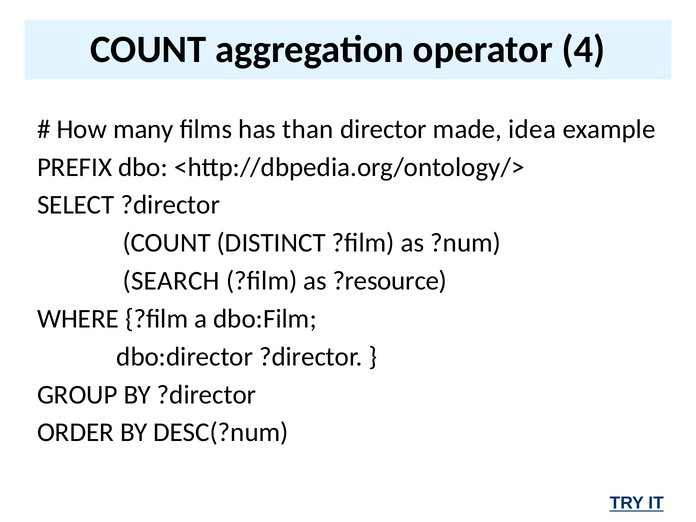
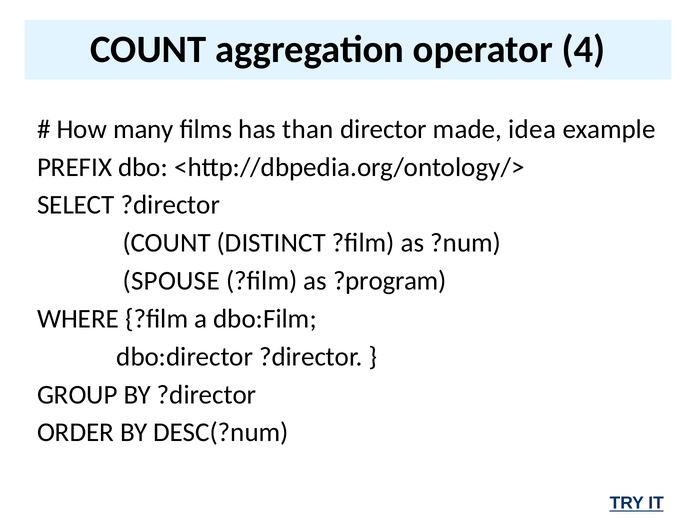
SEARCH: SEARCH -> SPOUSE (171, 281)
?resource: ?resource -> ?program (390, 281)
